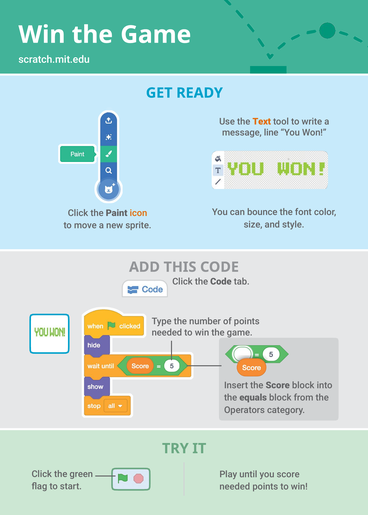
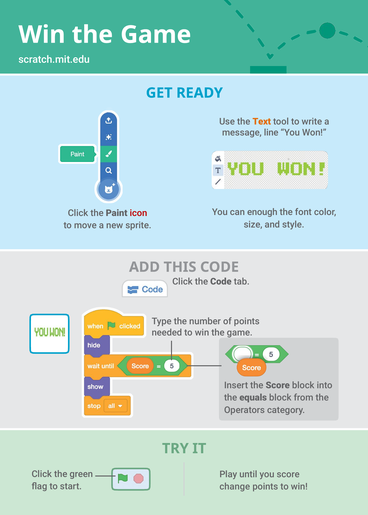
bounce: bounce -> enough (262, 212)
icon colour: orange -> red (138, 213)
needed: needed -> change (235, 487)
